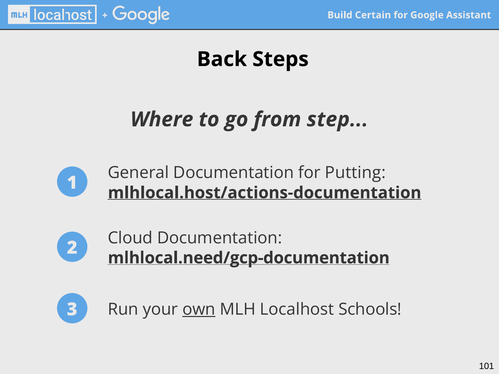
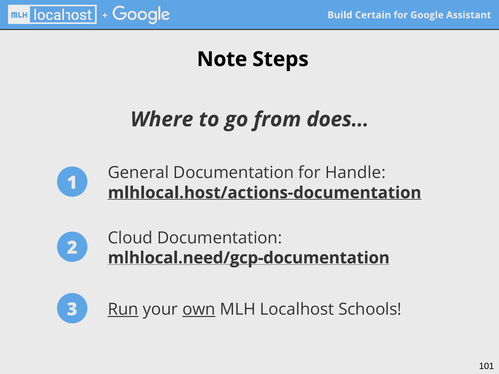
Back: Back -> Note (222, 59)
step: step -> does (338, 120)
Putting: Putting -> Handle (355, 173)
Run underline: none -> present (123, 310)
